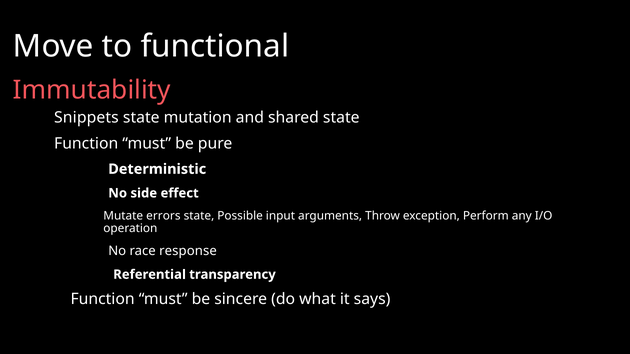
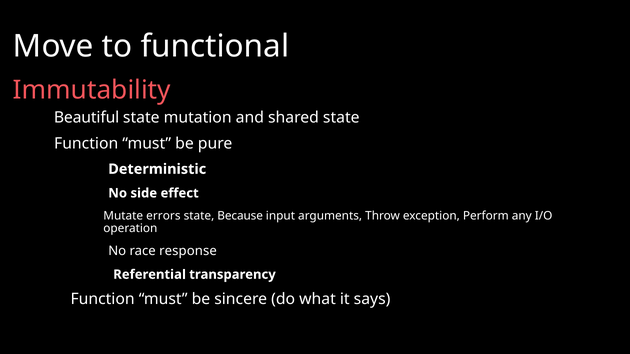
Snippets: Snippets -> Beautiful (87, 118)
Possible: Possible -> Because (240, 216)
